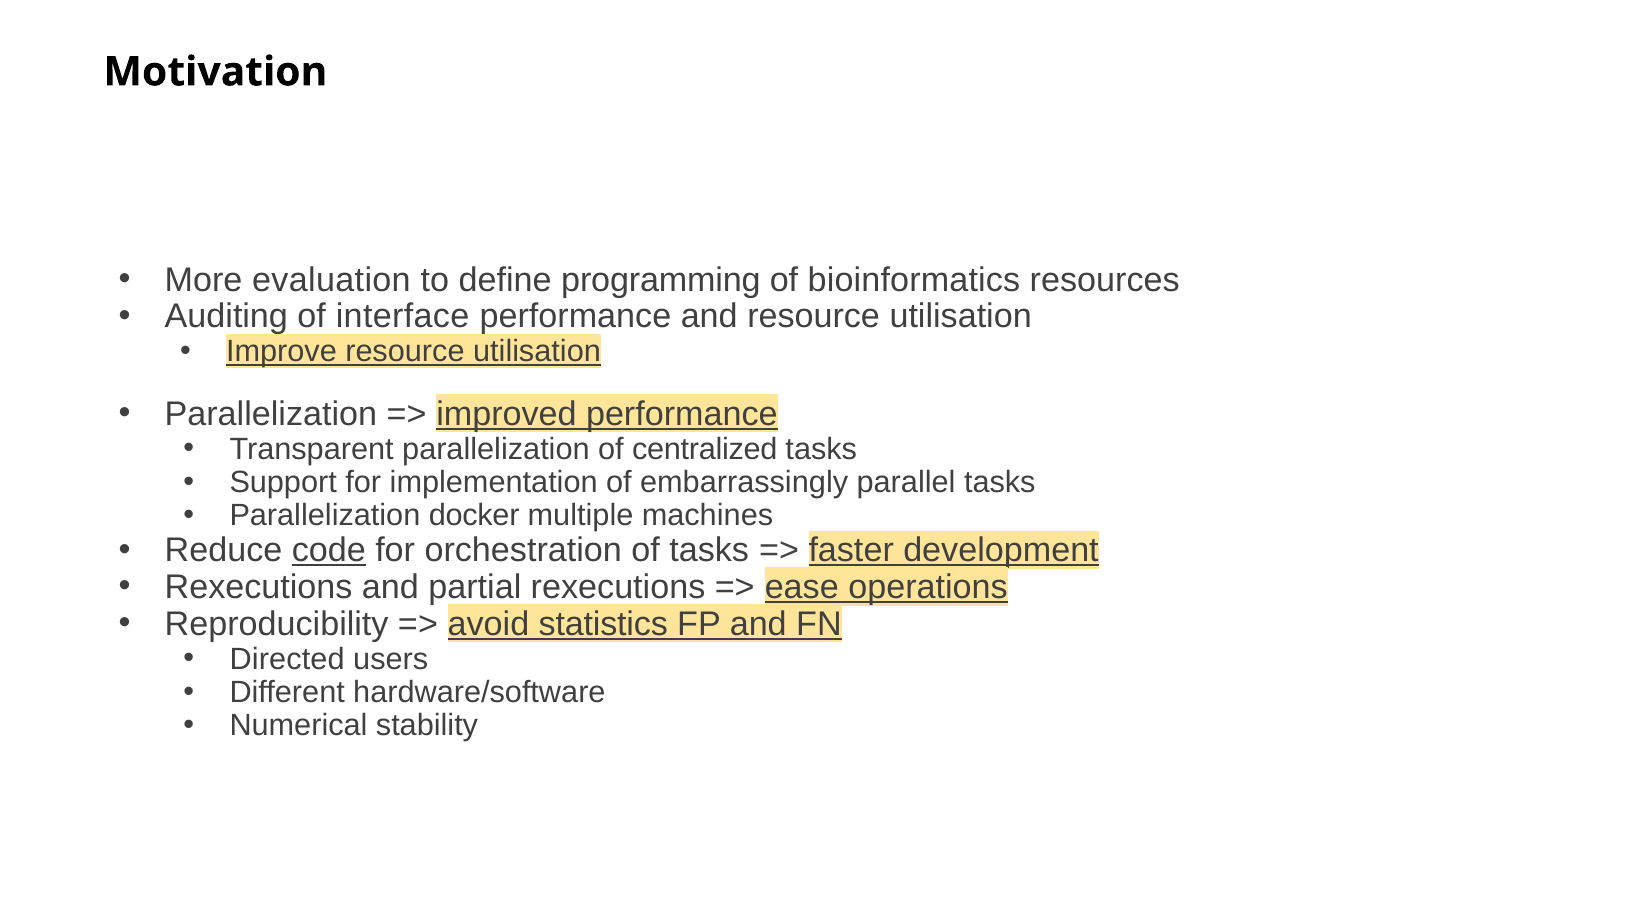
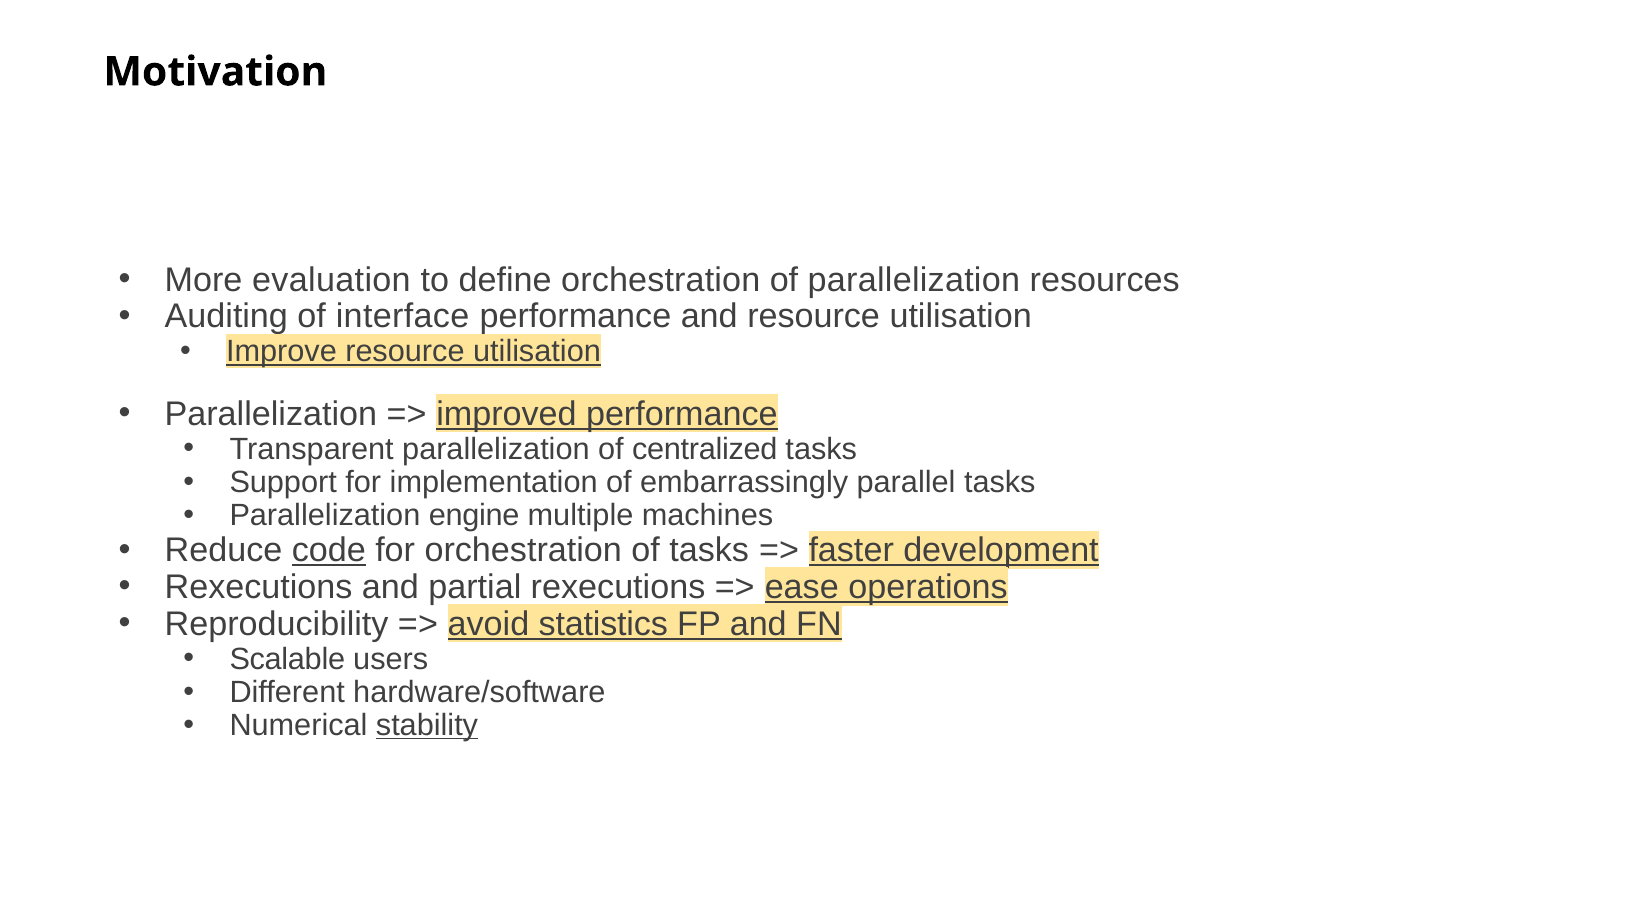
define programming: programming -> orchestration (661, 280)
of bioinformatics: bioinformatics -> parallelization (914, 280)
docker: docker -> engine (474, 515)
Directed: Directed -> Scalable (287, 659)
stability underline: none -> present (427, 725)
